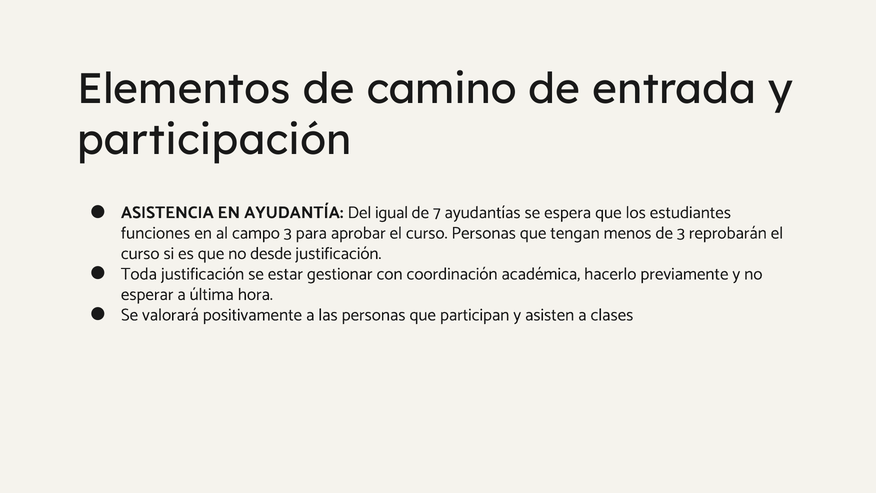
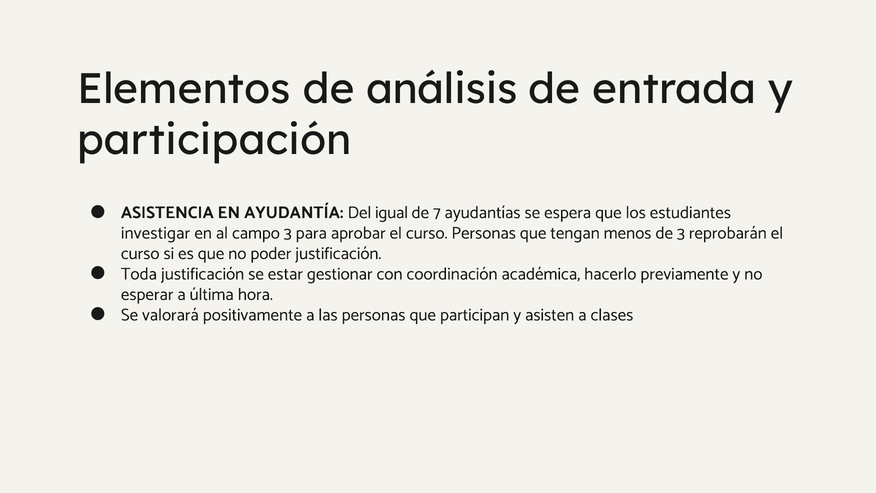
camino: camino -> análisis (442, 89)
funciones: funciones -> investigar (156, 233)
desde: desde -> poder (271, 253)
